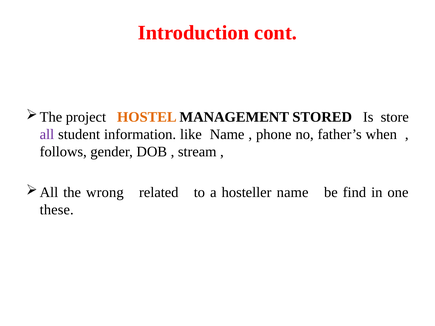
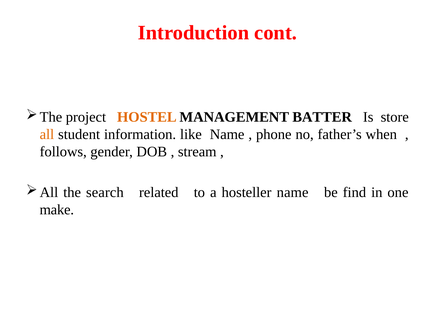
STORED: STORED -> BATTER (322, 117)
all colour: purple -> orange (47, 135)
wrong: wrong -> search (105, 193)
these: these -> make (57, 210)
